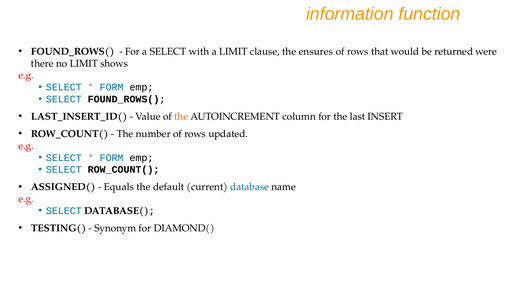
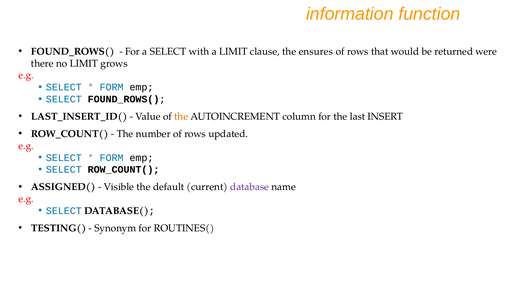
shows: shows -> grows (114, 63)
Equals: Equals -> Visible (119, 187)
database colour: blue -> purple (250, 187)
DIAMOND(: DIAMOND( -> ROUTINES( (184, 228)
